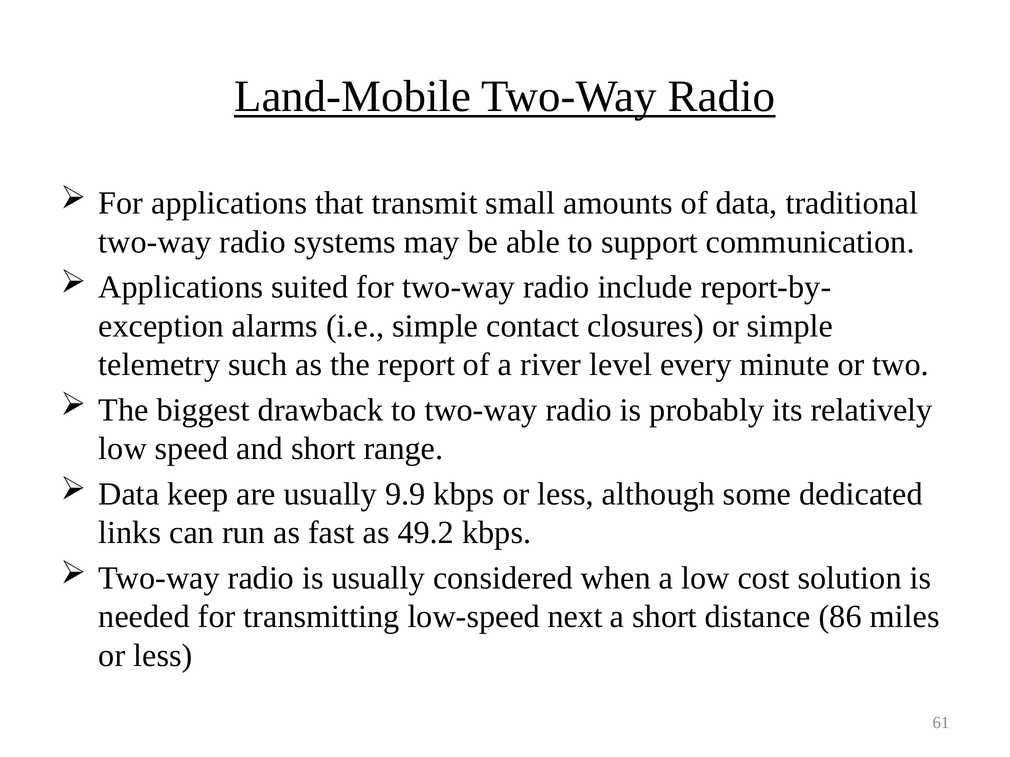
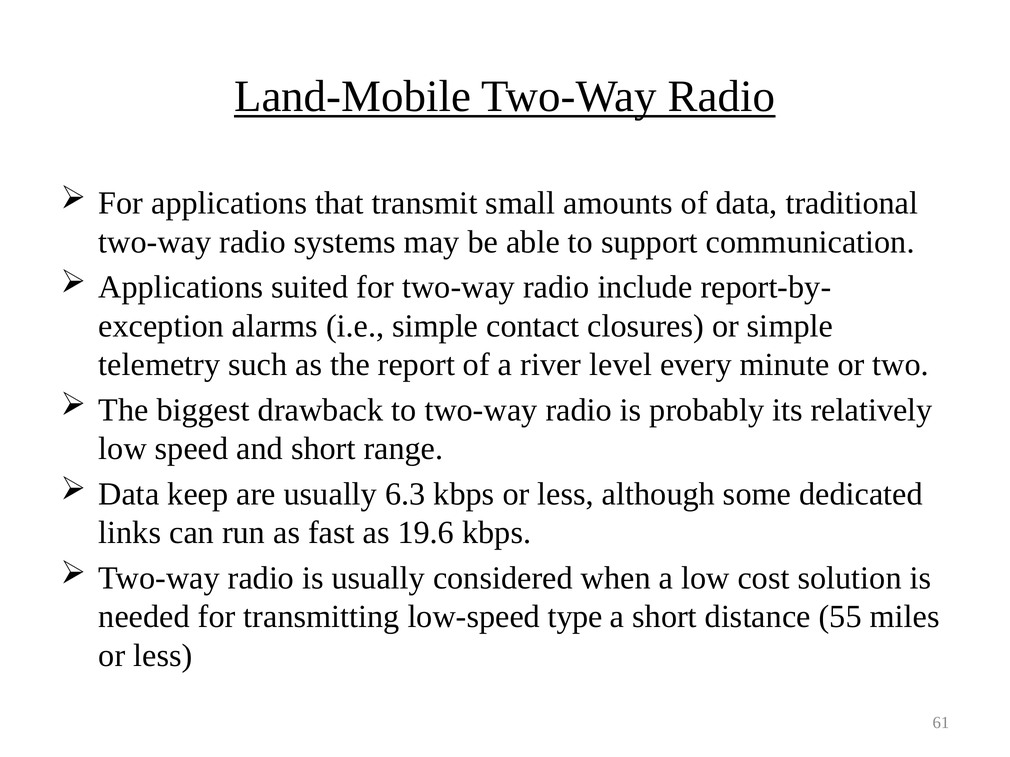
9.9: 9.9 -> 6.3 (405, 494)
49.2: 49.2 -> 19.6 (426, 533)
next: next -> type (575, 617)
86: 86 -> 55 (840, 617)
